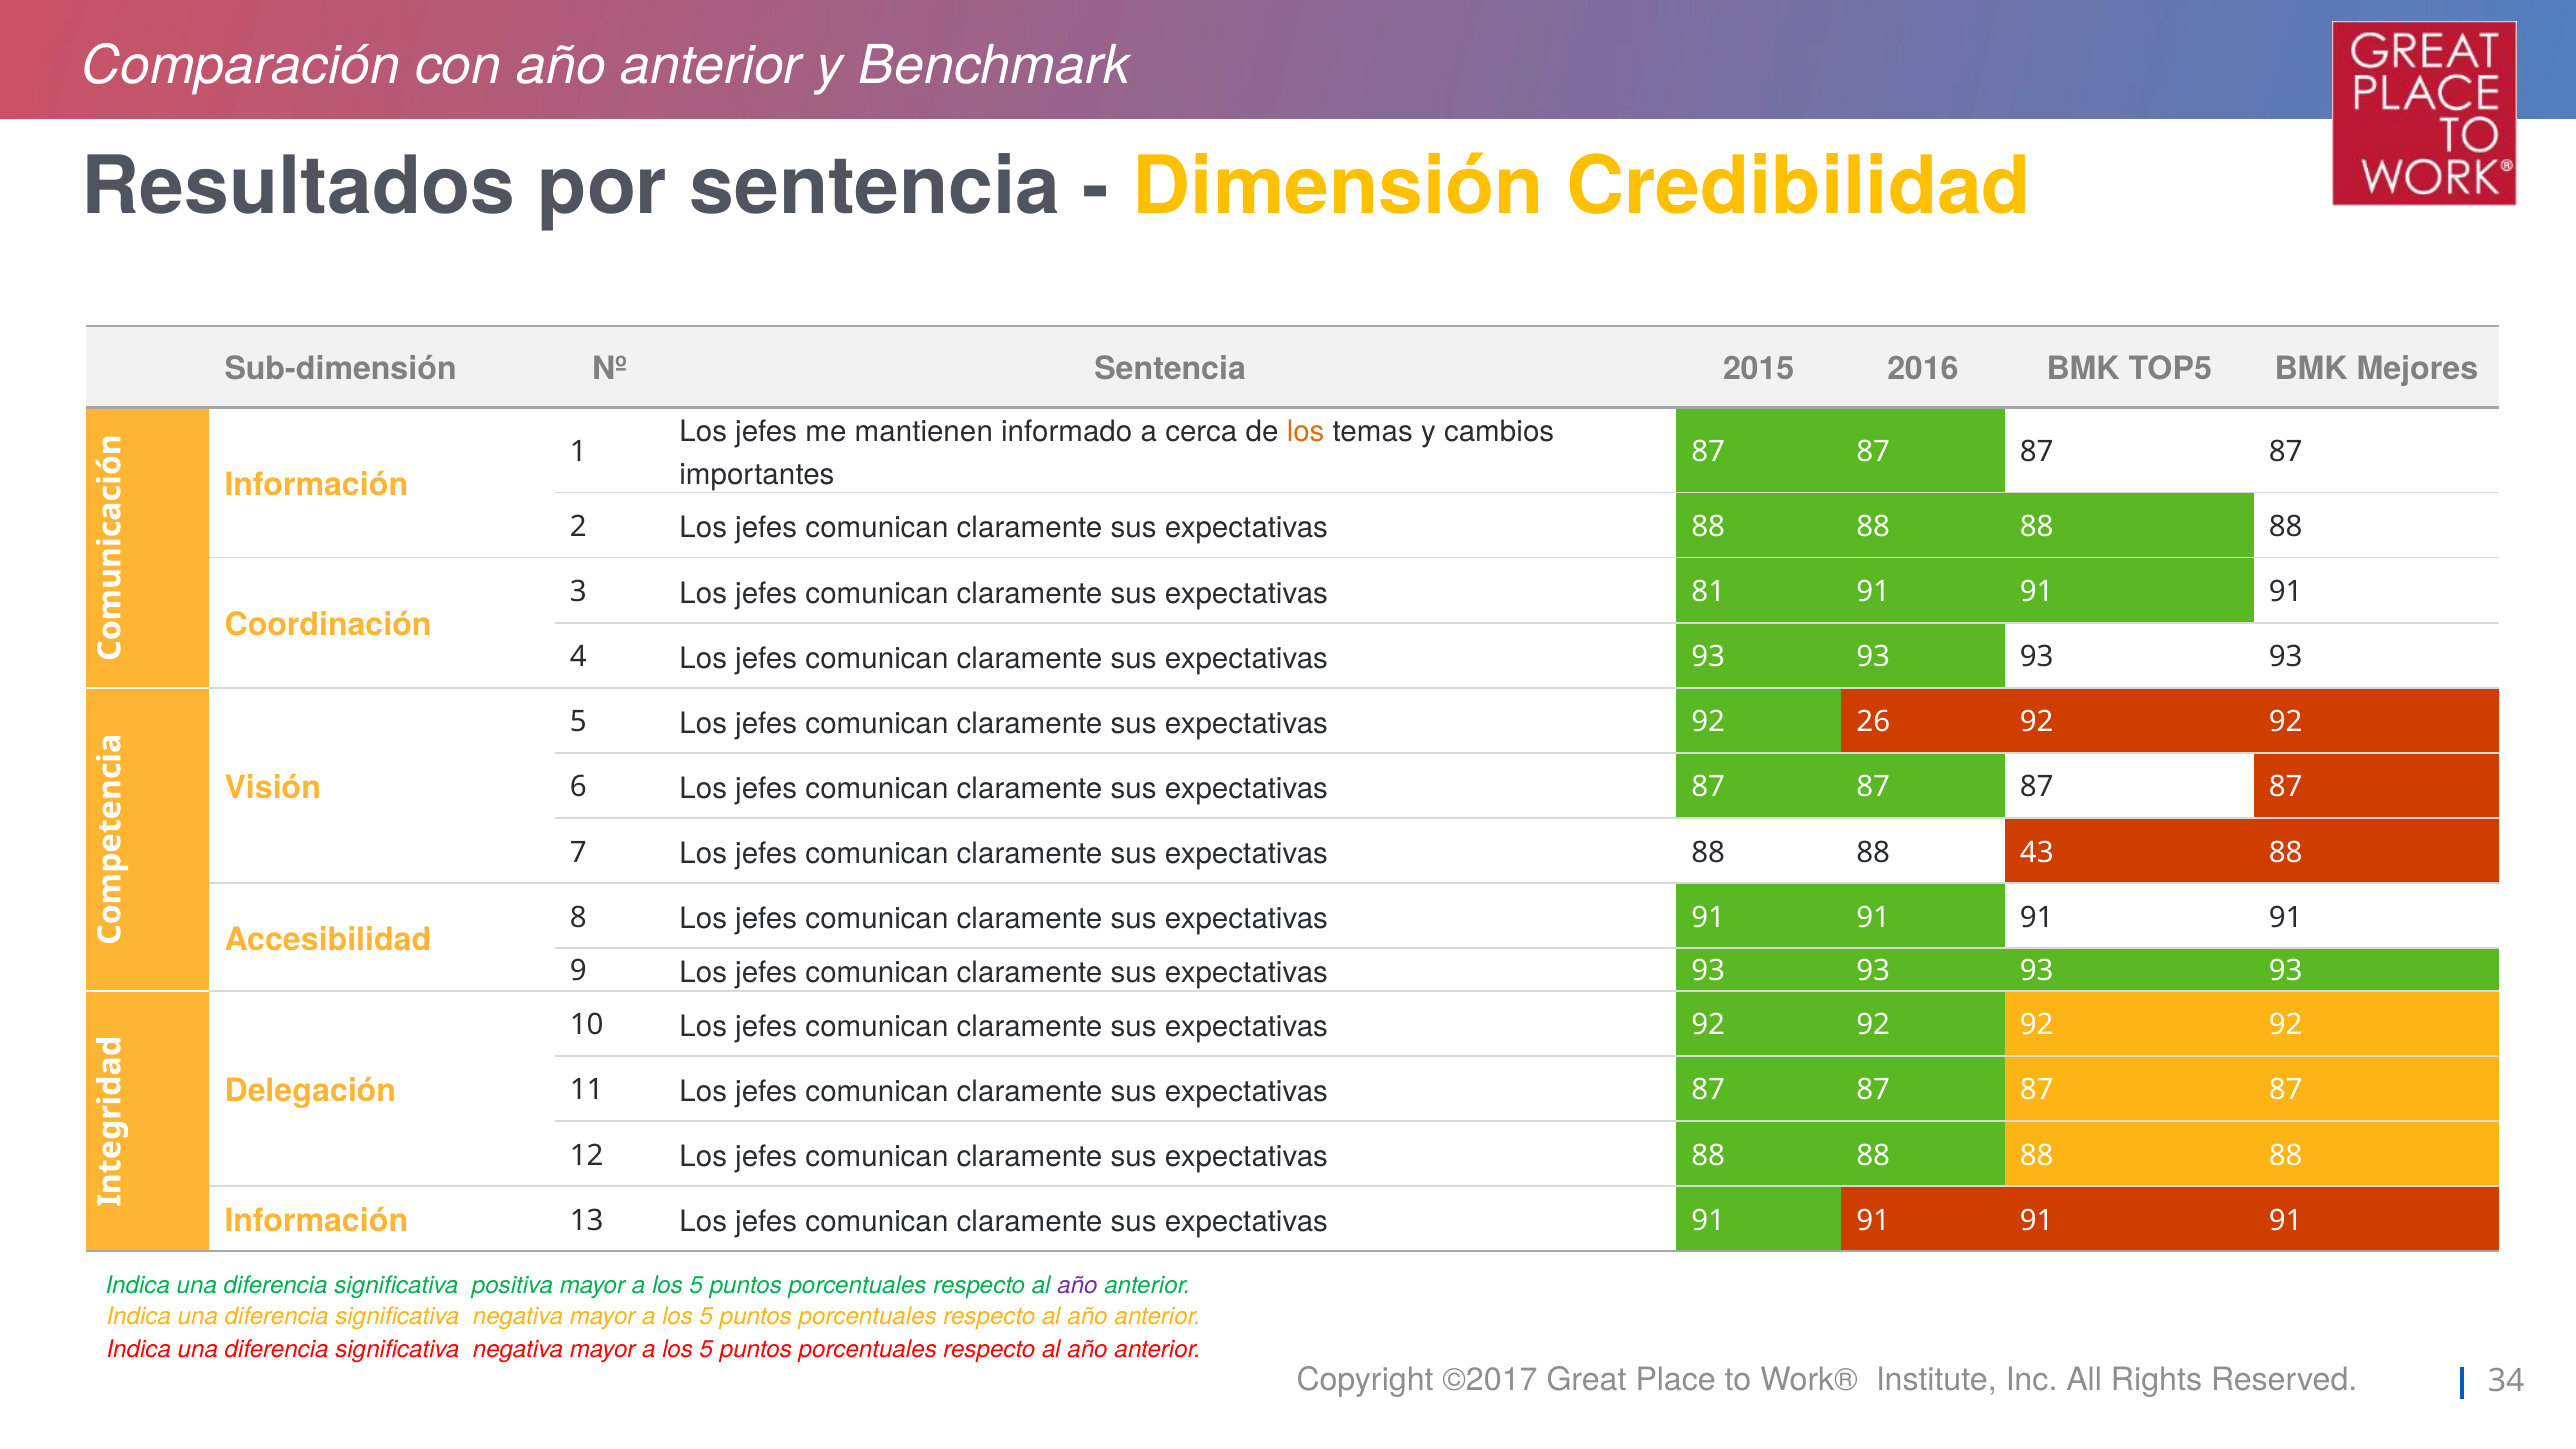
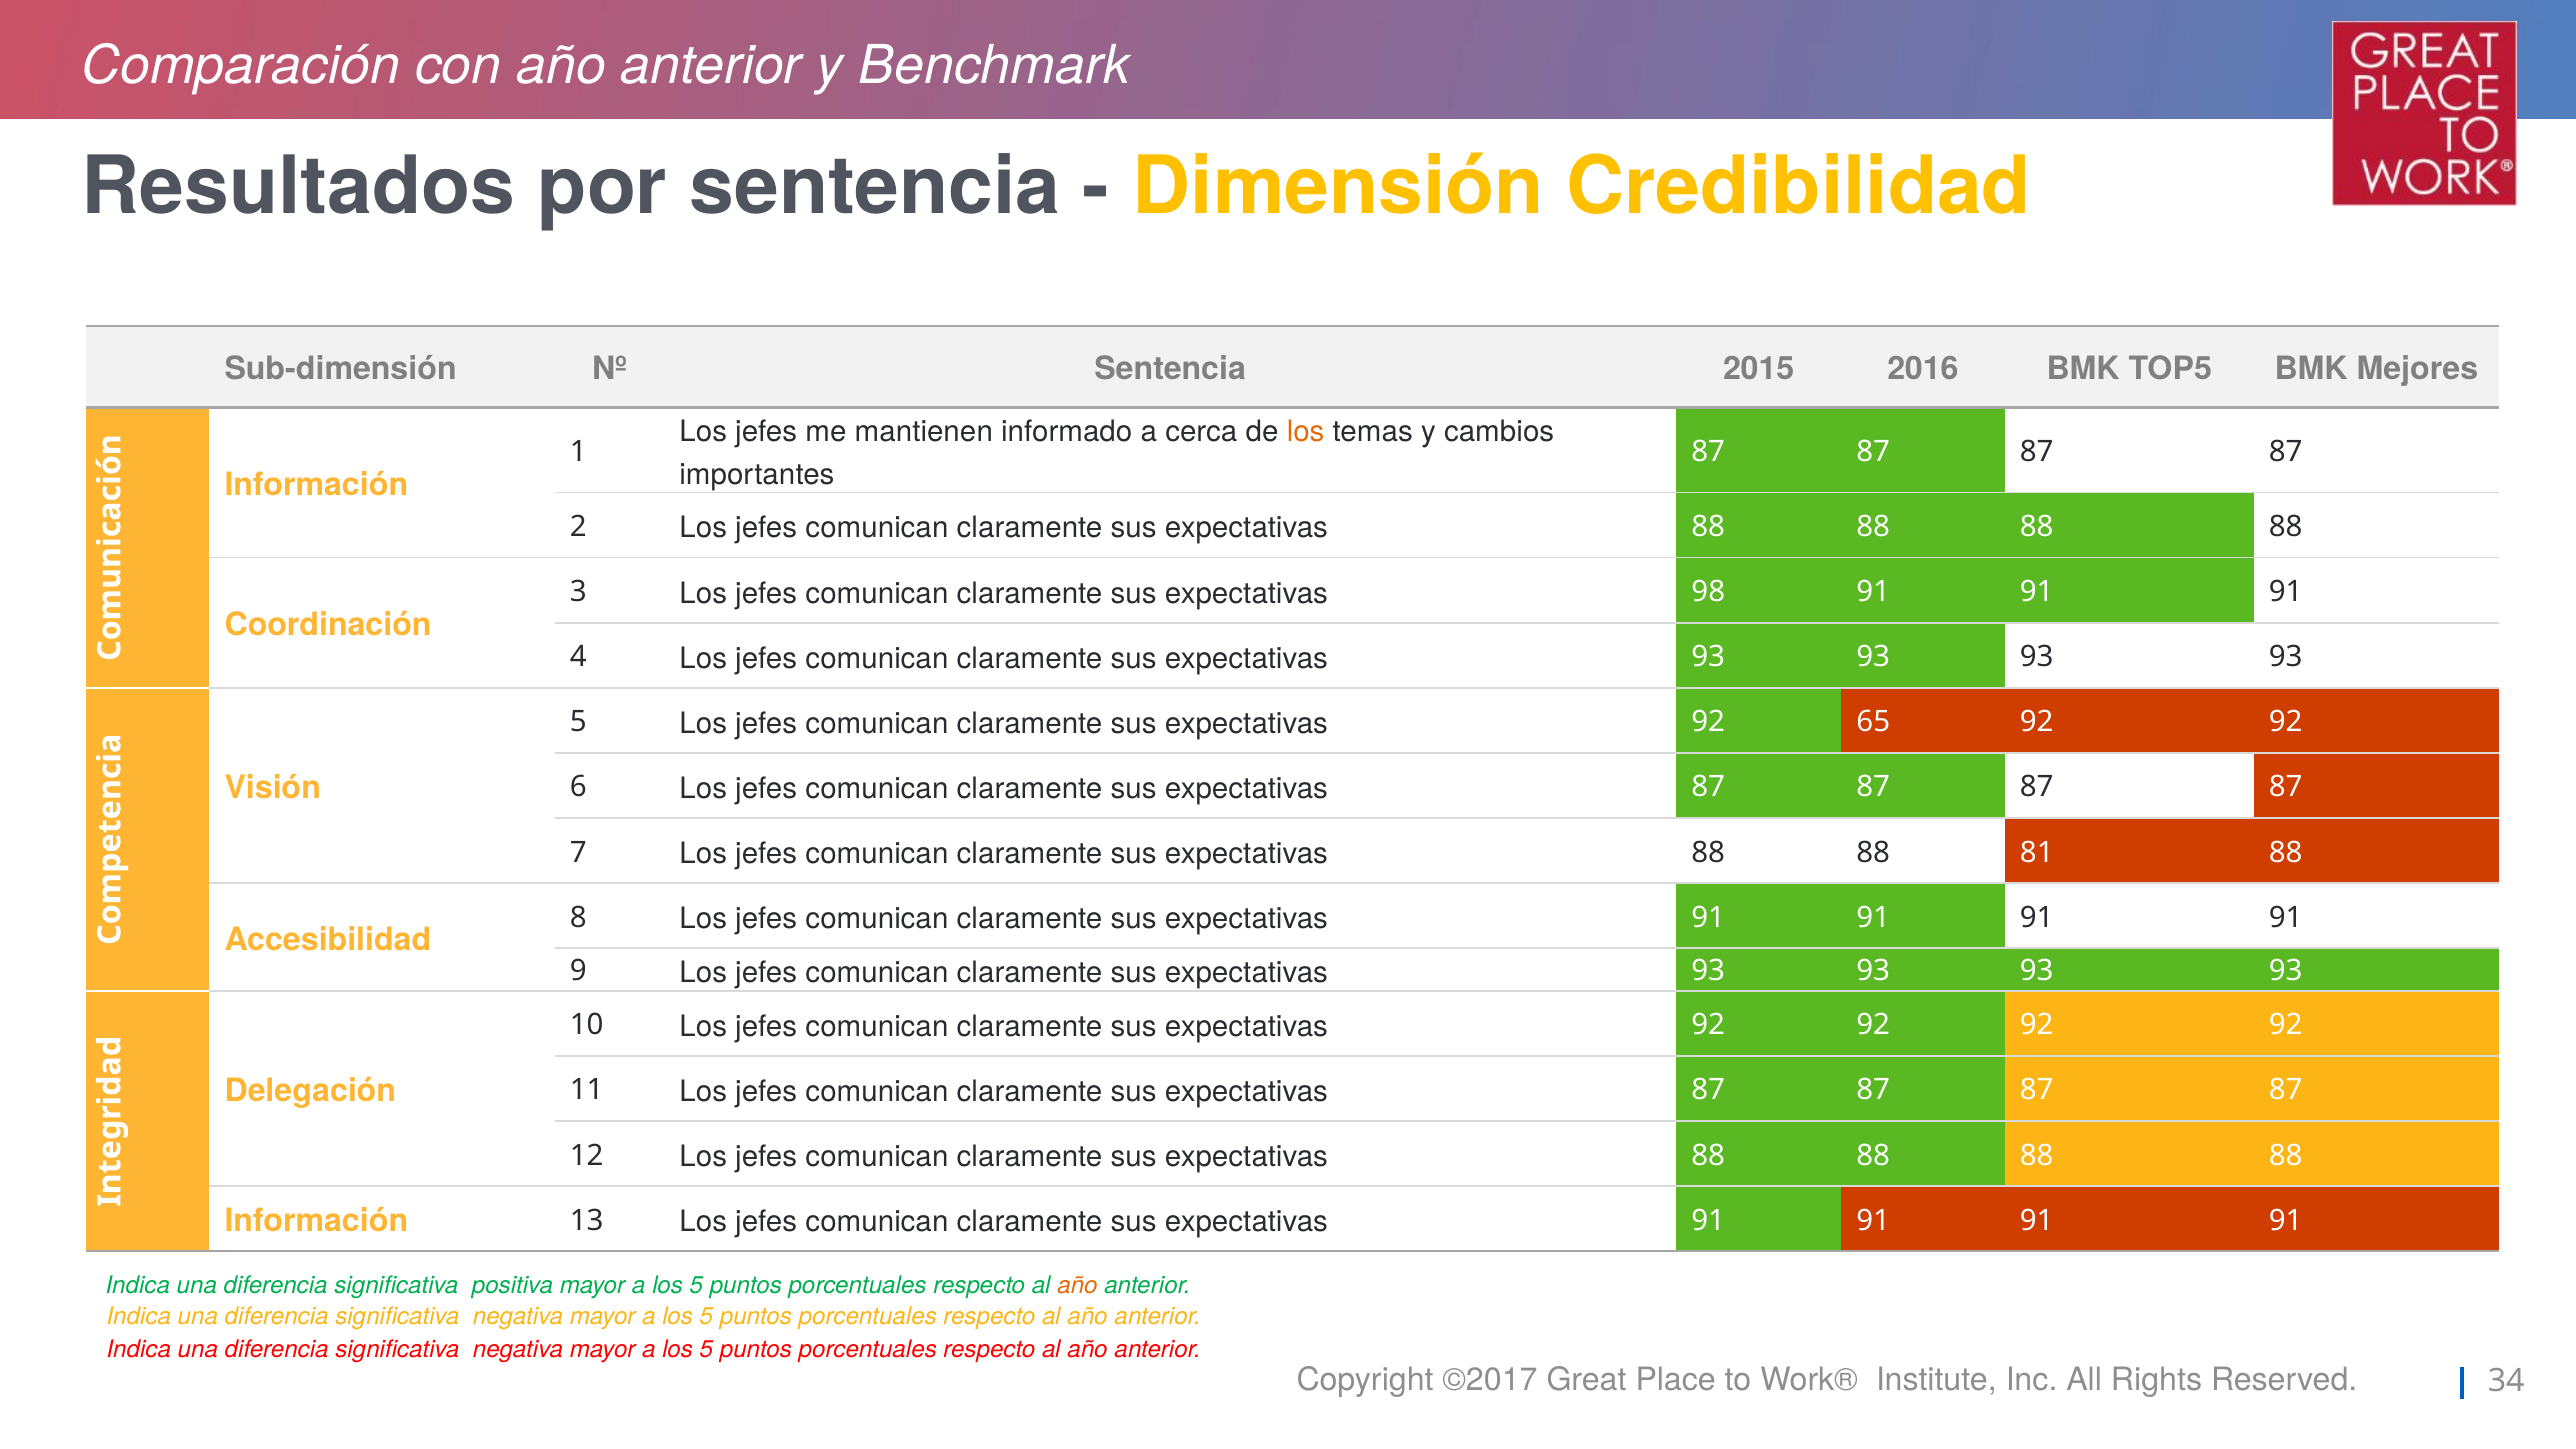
81: 81 -> 98 (1708, 592)
26: 26 -> 65 (1873, 722)
43: 43 -> 81 (2037, 852)
año colour: purple -> orange (1077, 1286)
